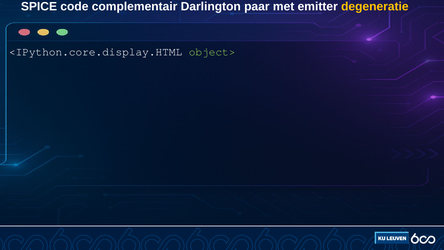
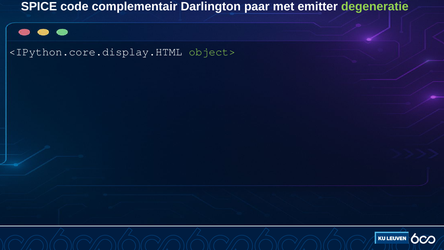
degeneratie colour: yellow -> light green (375, 7)
